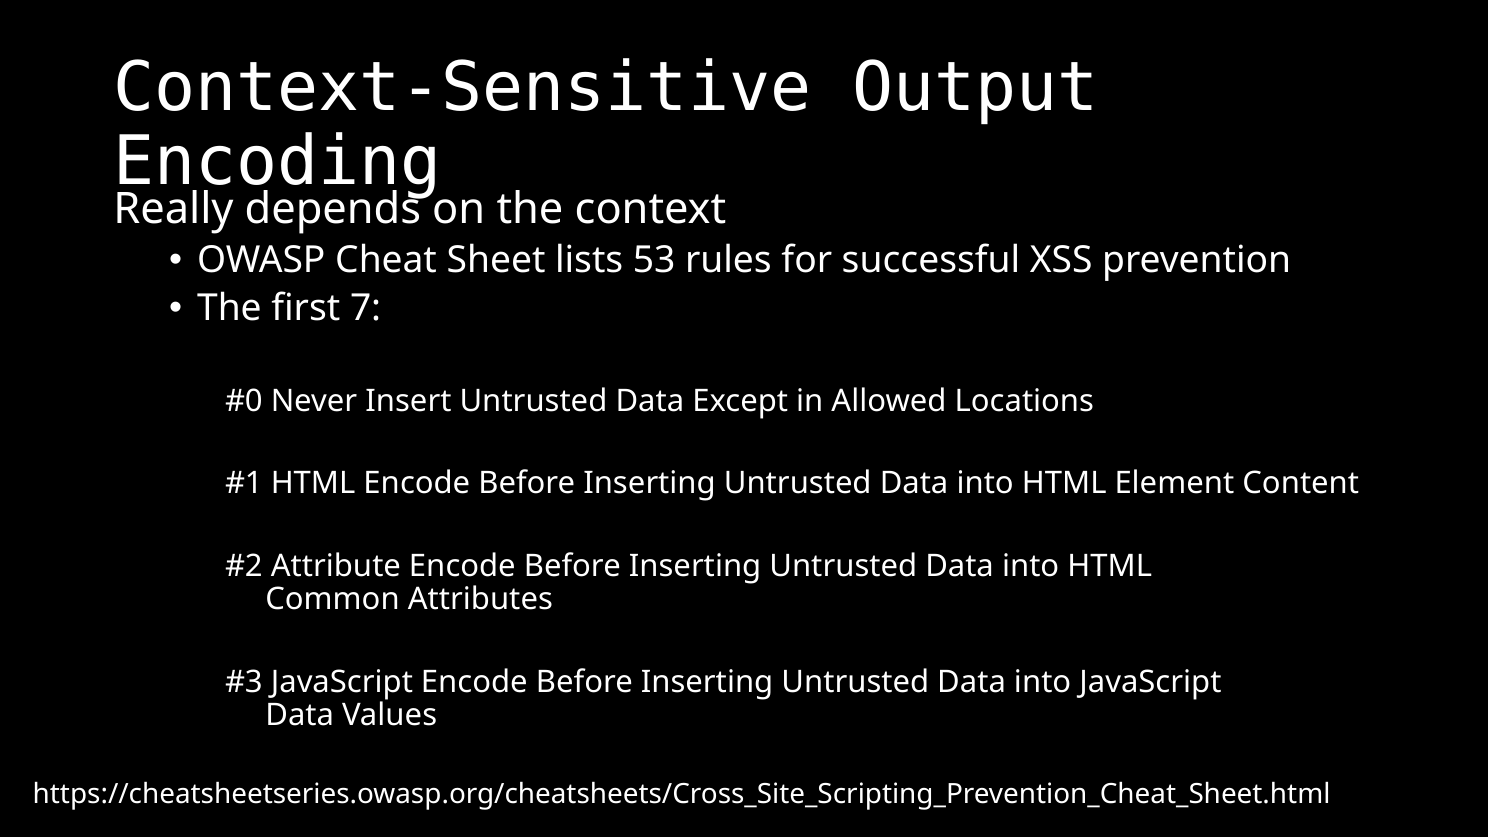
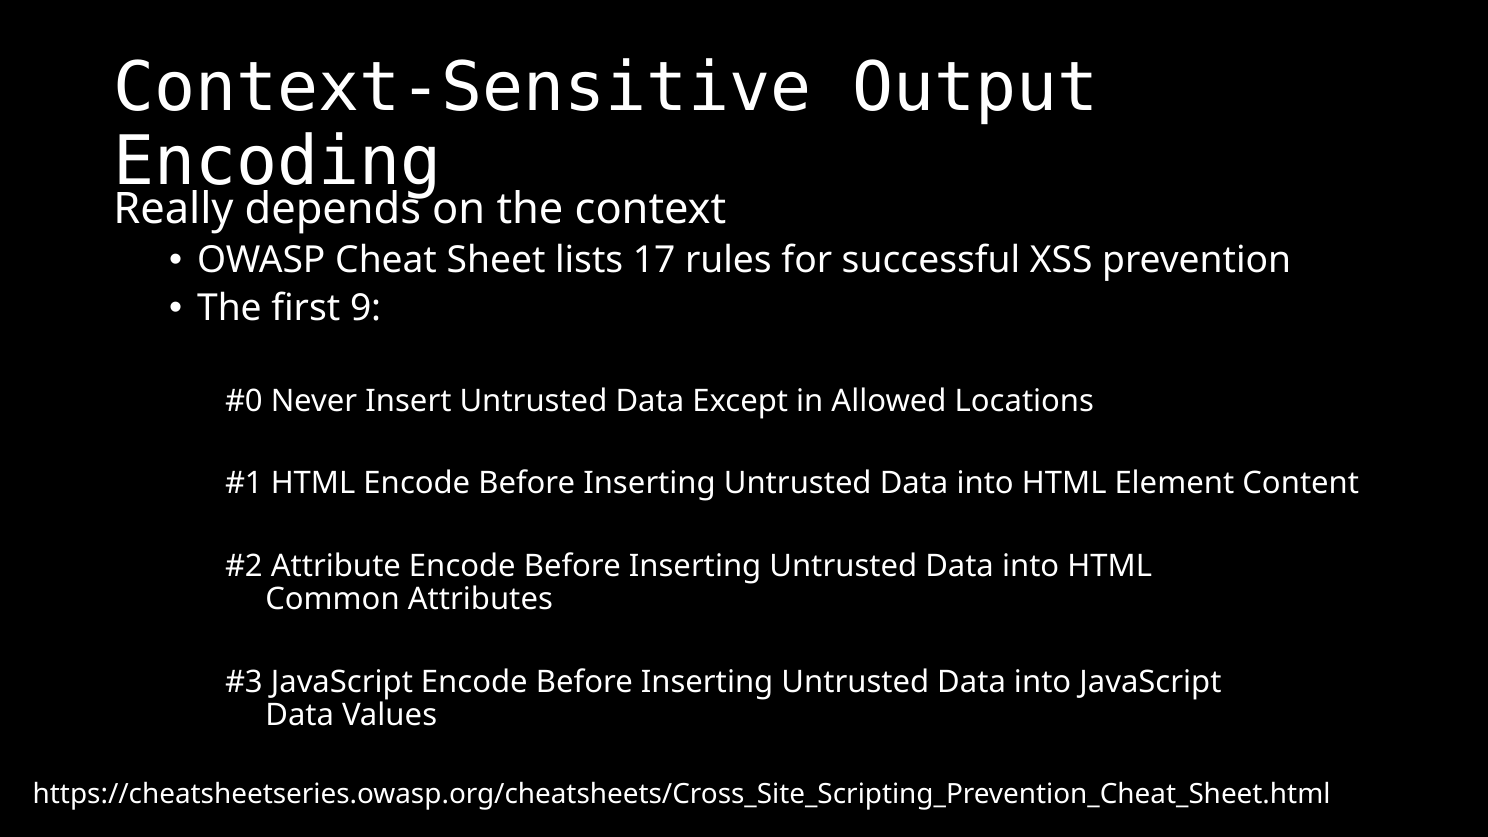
53: 53 -> 17 (654, 261)
7: 7 -> 9 (366, 309)
